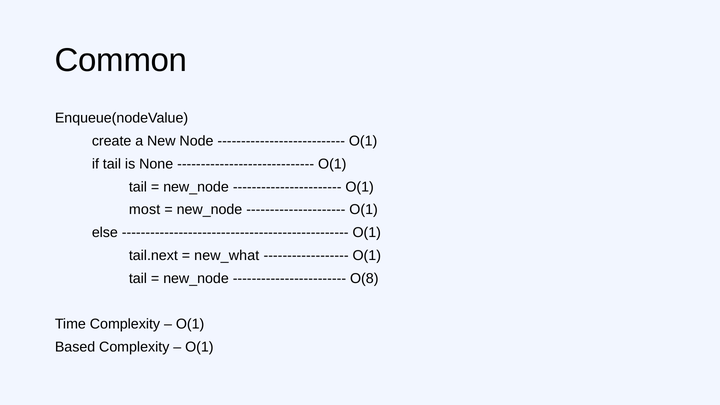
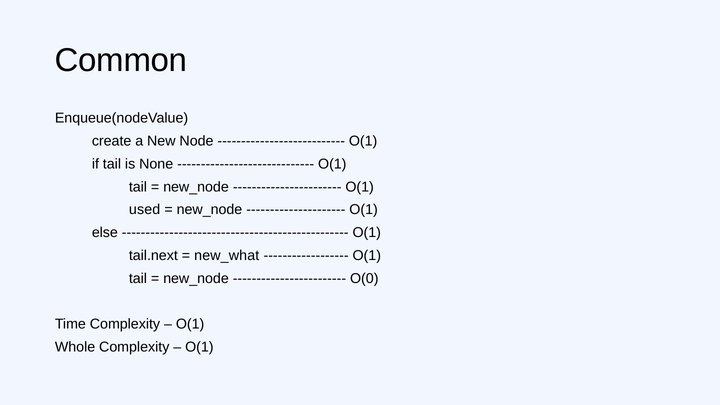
most: most -> used (145, 210)
O(8: O(8 -> O(0 (364, 278)
Based: Based -> Whole (75, 347)
